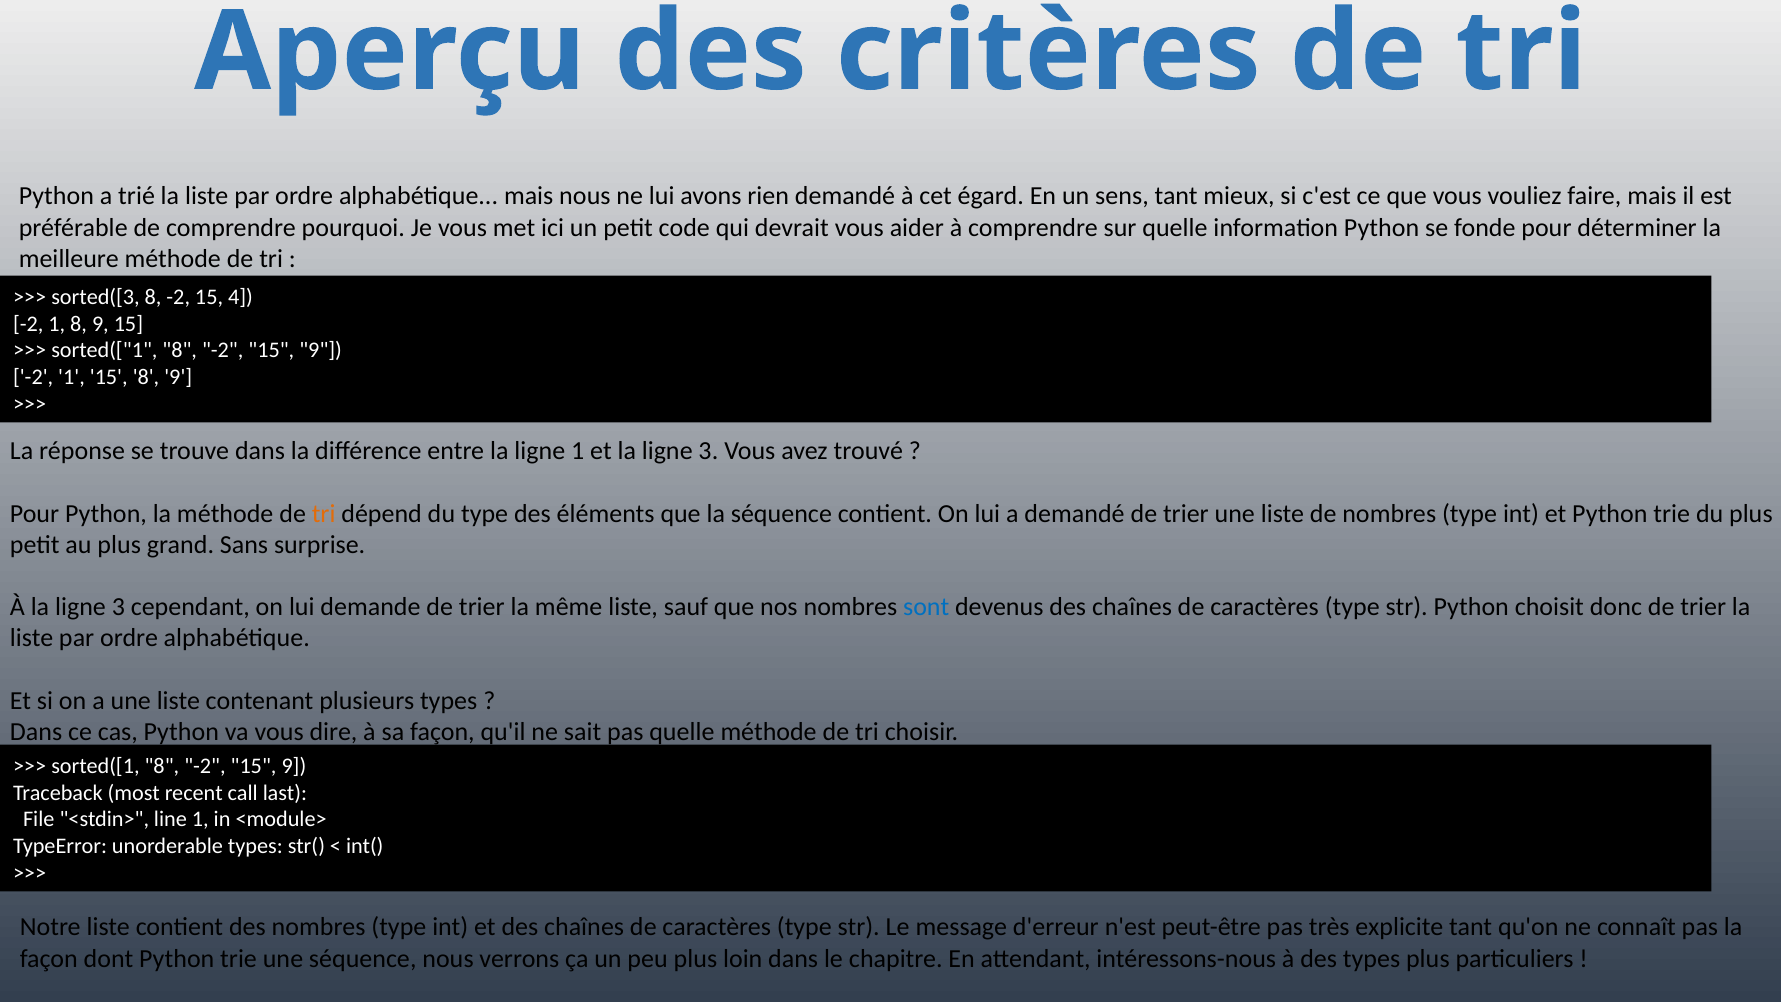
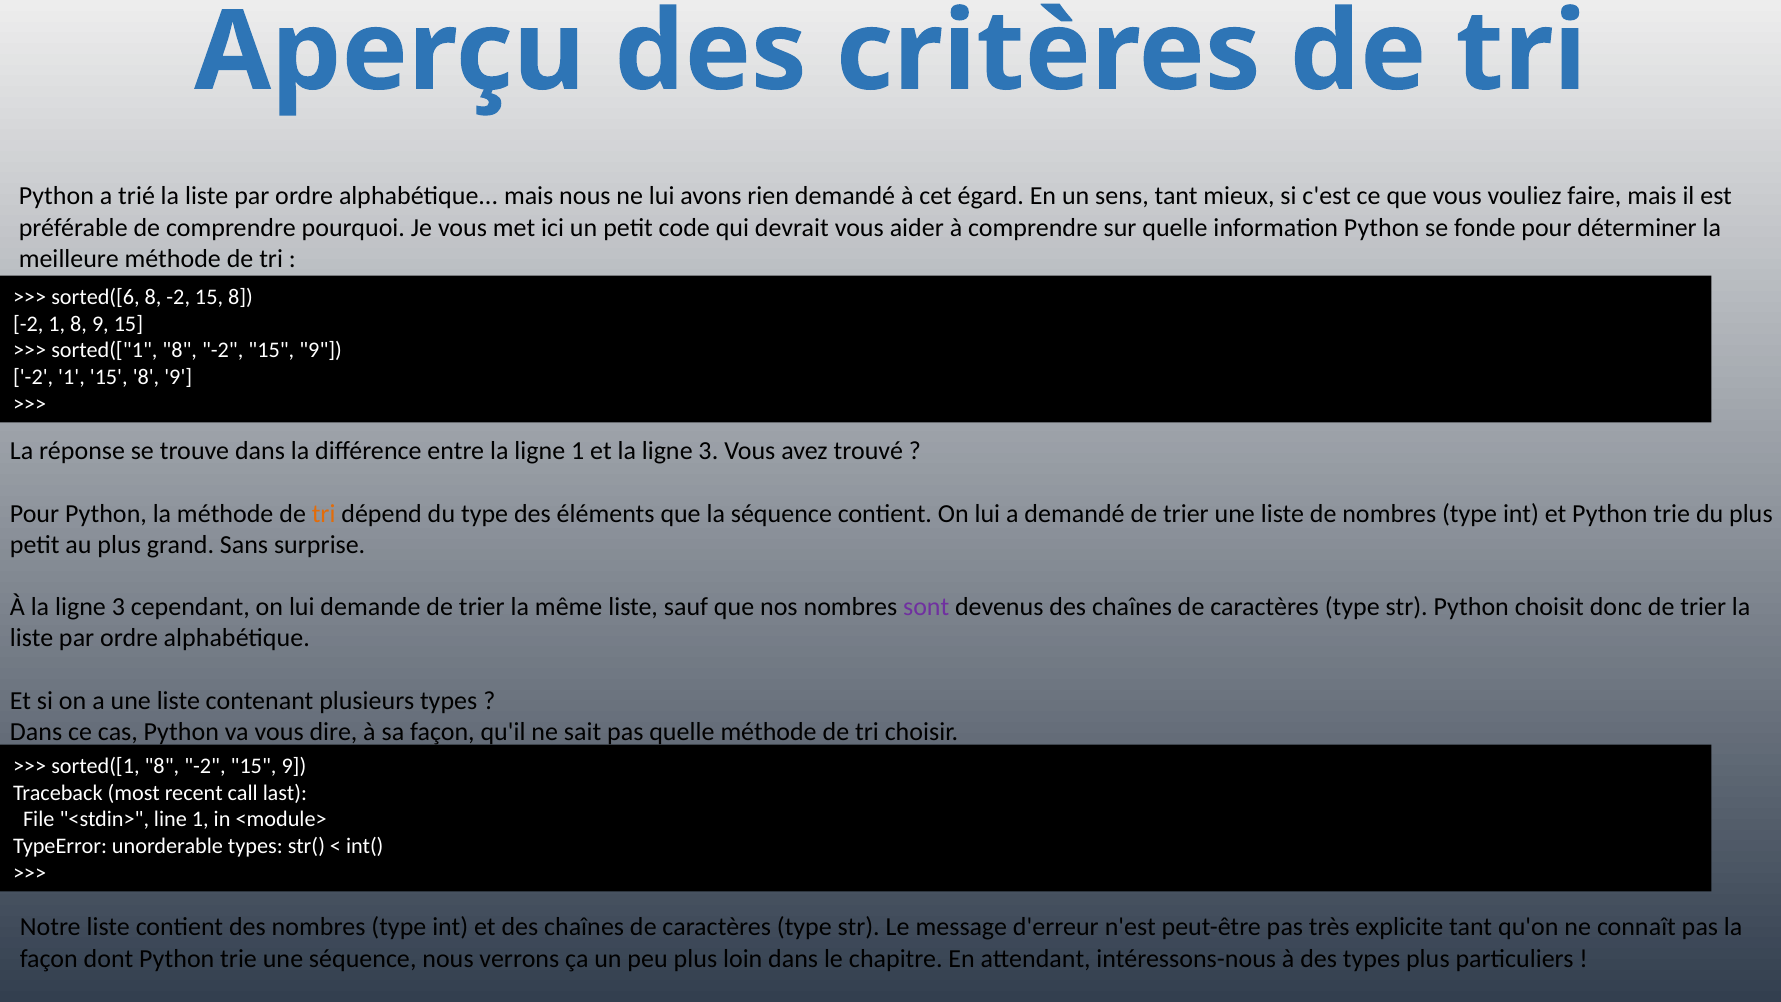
sorted([3: sorted([3 -> sorted([6 (96, 297)
-2 15 4: 4 -> 8 (240, 297)
sont colour: blue -> purple (926, 607)
